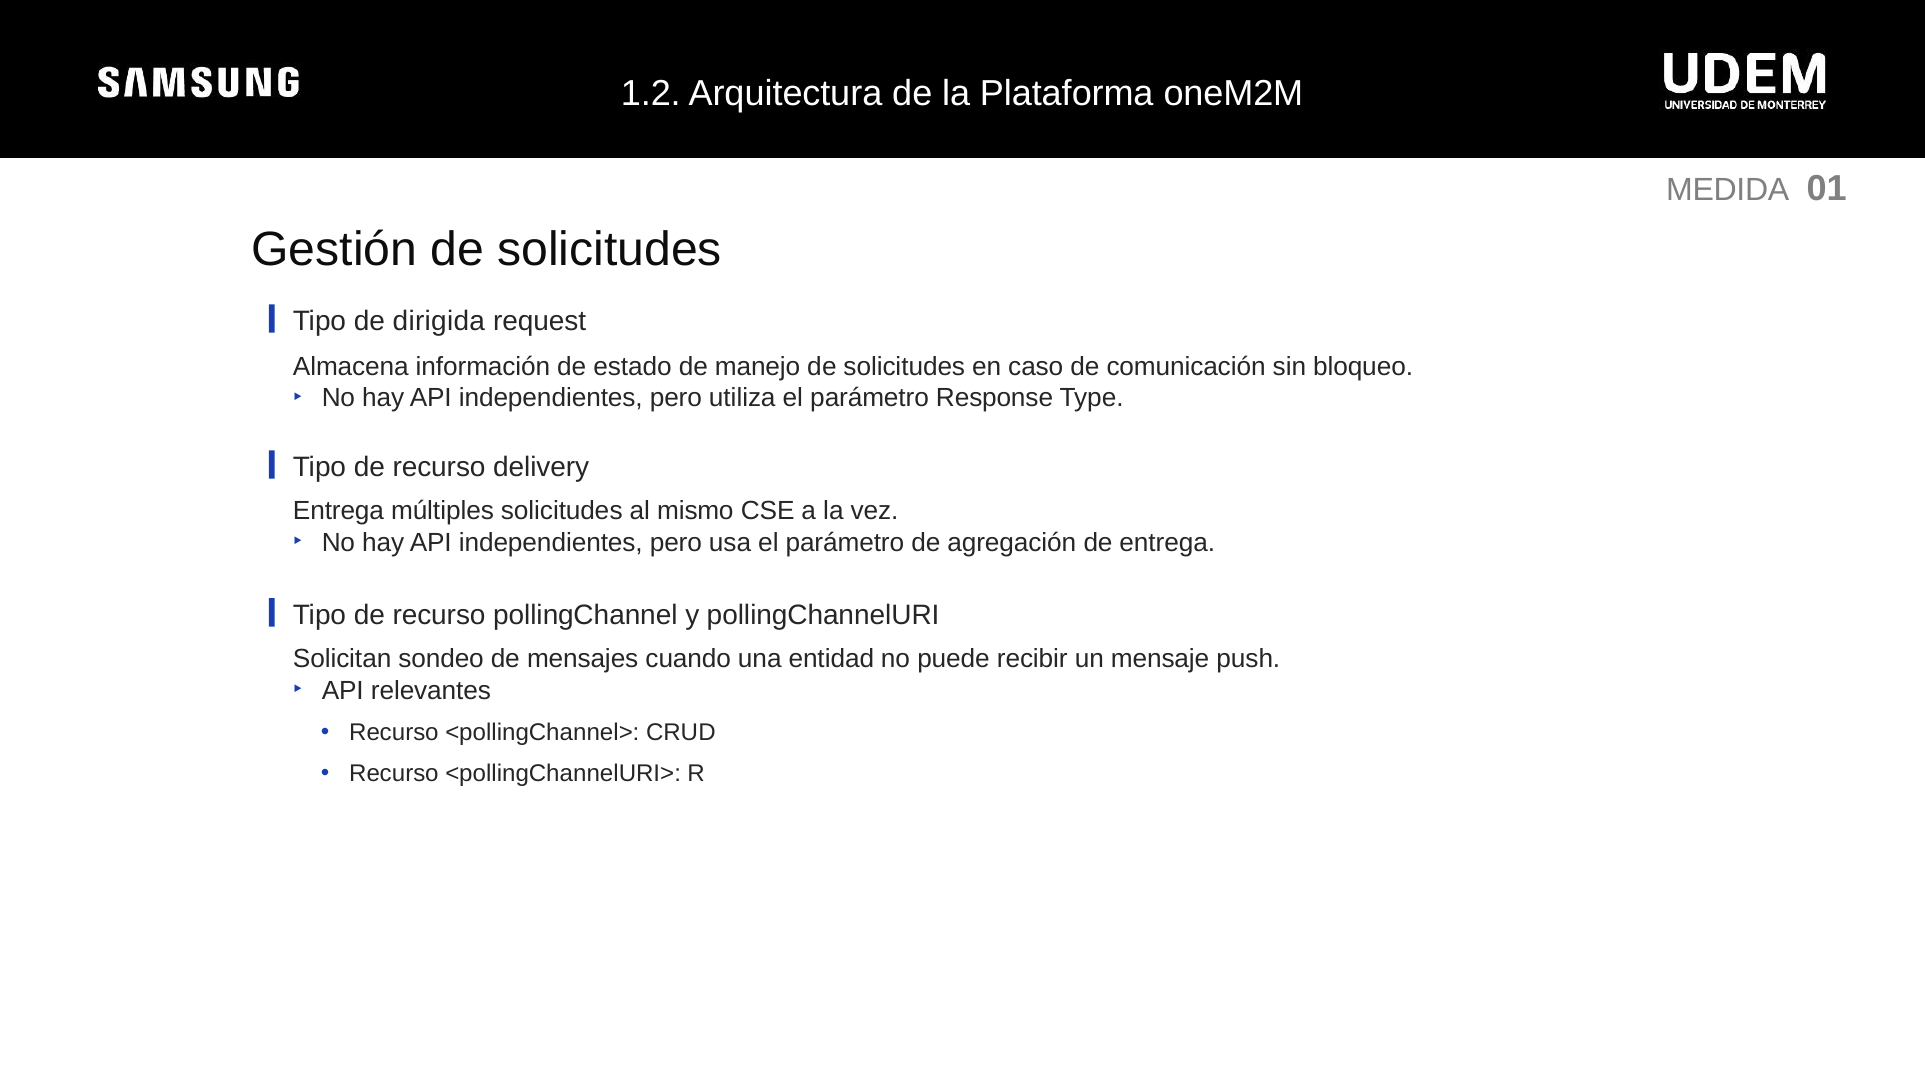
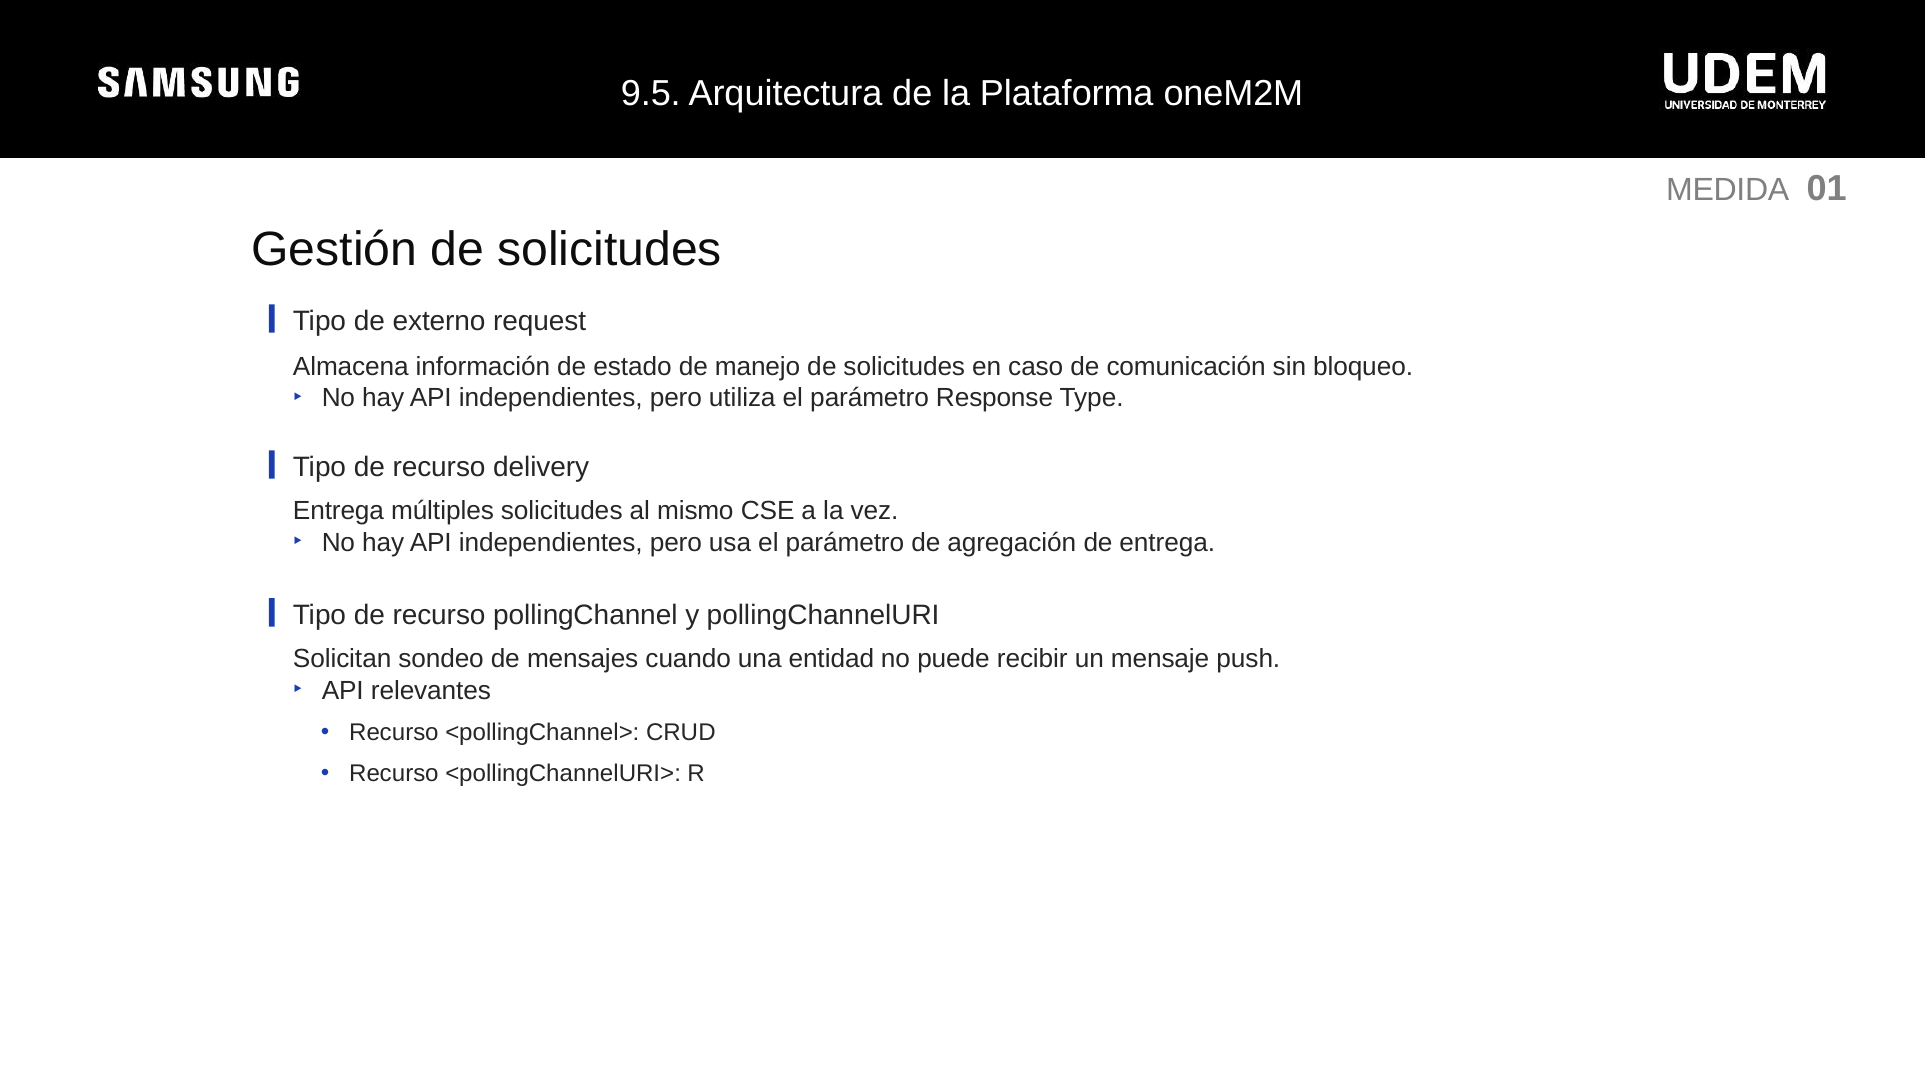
1.2: 1.2 -> 9.5 (651, 94)
dirigida: dirigida -> externo (439, 321)
